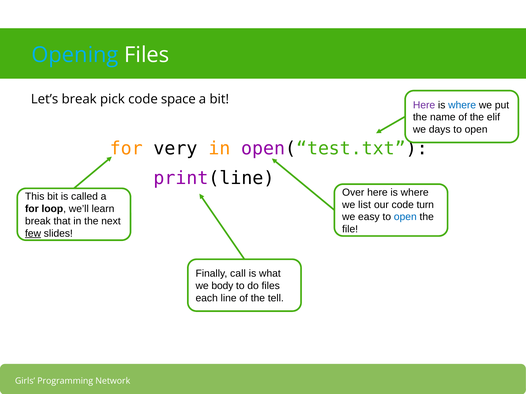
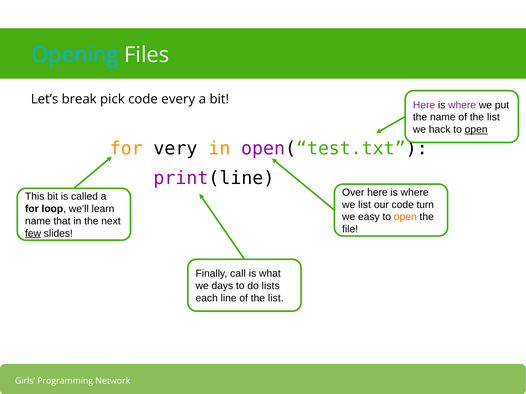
space: space -> every (178, 99)
where colour: blue -> purple (462, 105)
name of the elif: elif -> list (493, 117)
days: days -> hack (440, 130)
open underline: none -> present (476, 130)
open colour: blue -> orange (405, 217)
break: break -> name (38, 221)
body: body -> days (222, 286)
do files: files -> lists (271, 286)
line of the tell: tell -> list (276, 299)
